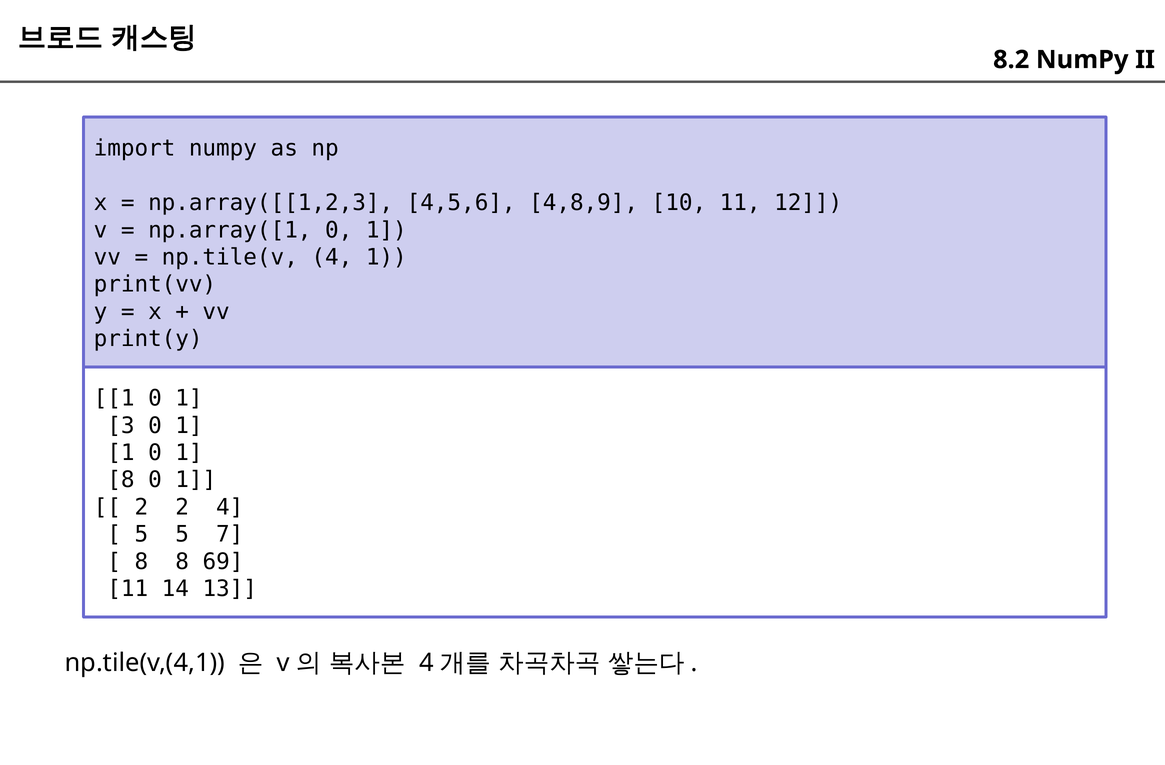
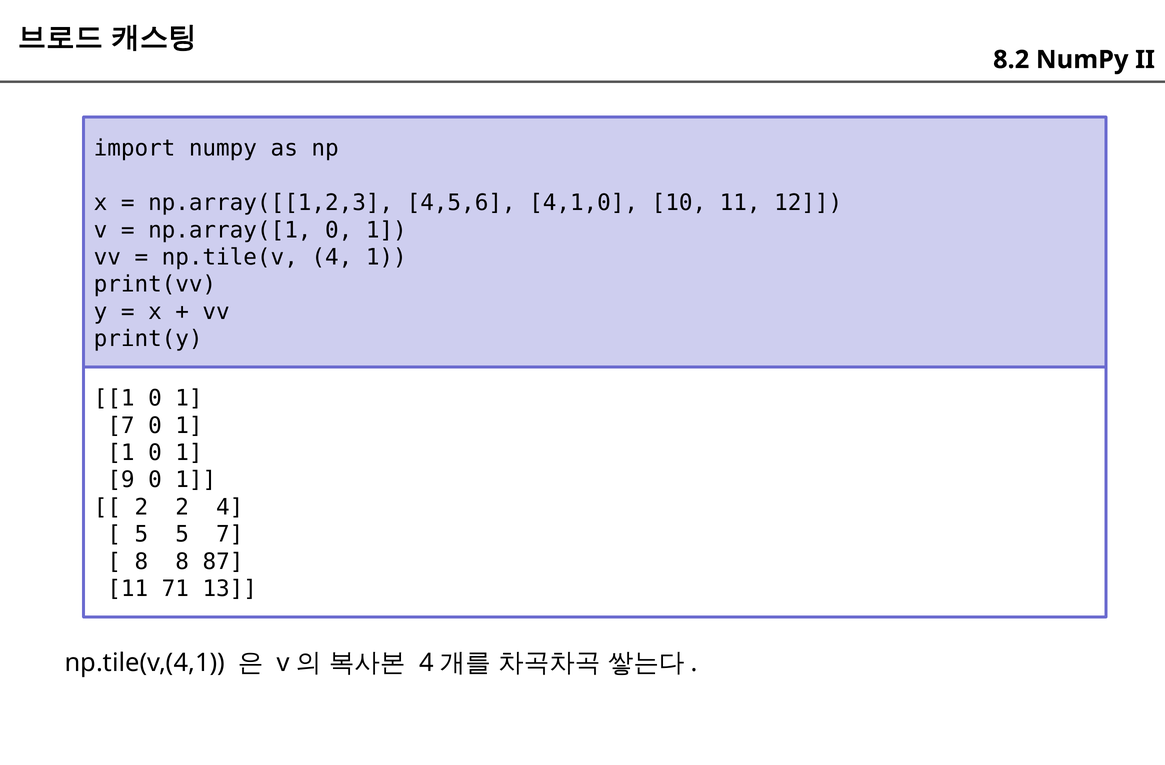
4,8,9: 4,8,9 -> 4,1,0 (584, 203)
3: 3 -> 7 (121, 426)
8: 8 -> 9 (121, 480)
69: 69 -> 87 (223, 562)
14: 14 -> 71 (175, 589)
